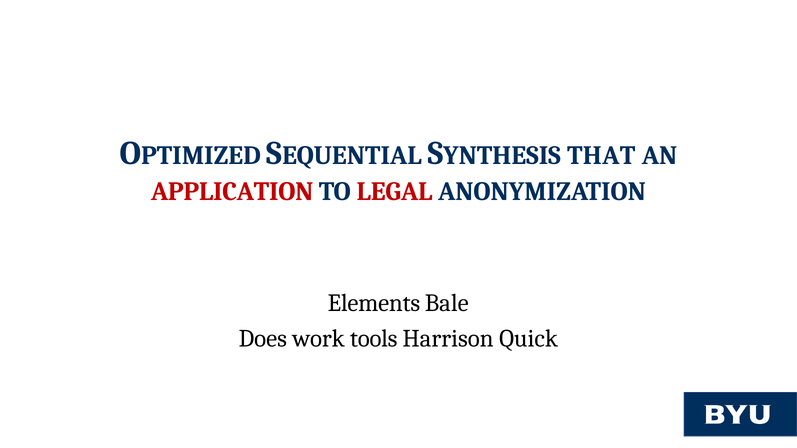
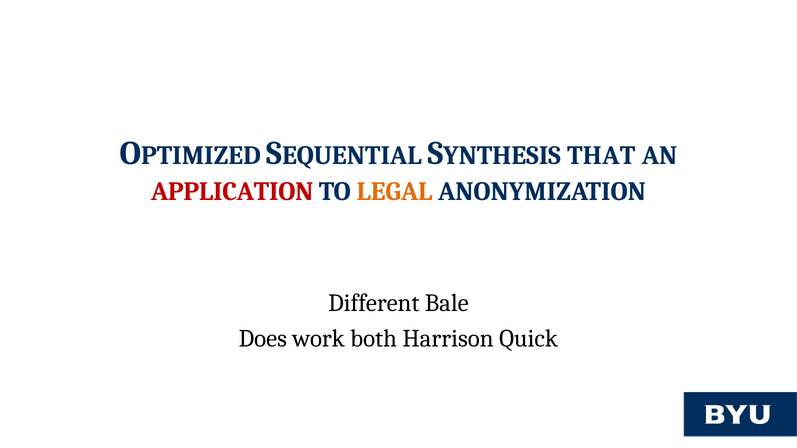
LEGAL colour: red -> orange (395, 192)
Elements: Elements -> Different (374, 303)
tools: tools -> both (374, 339)
